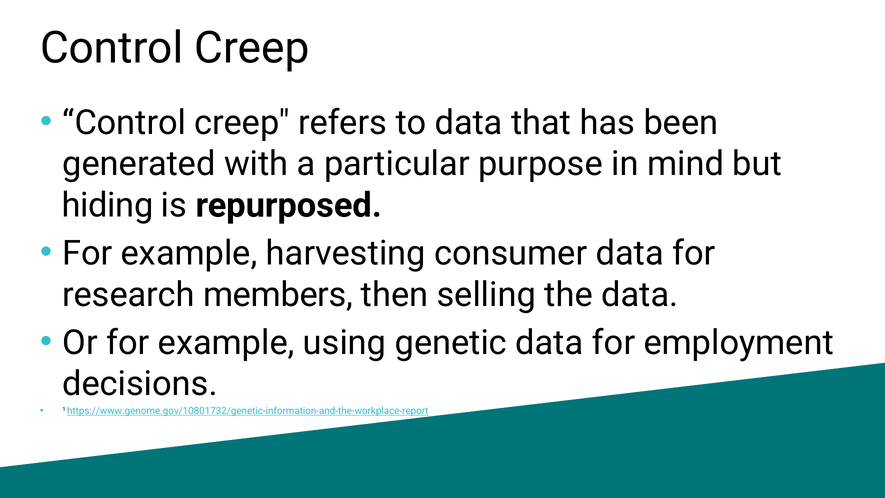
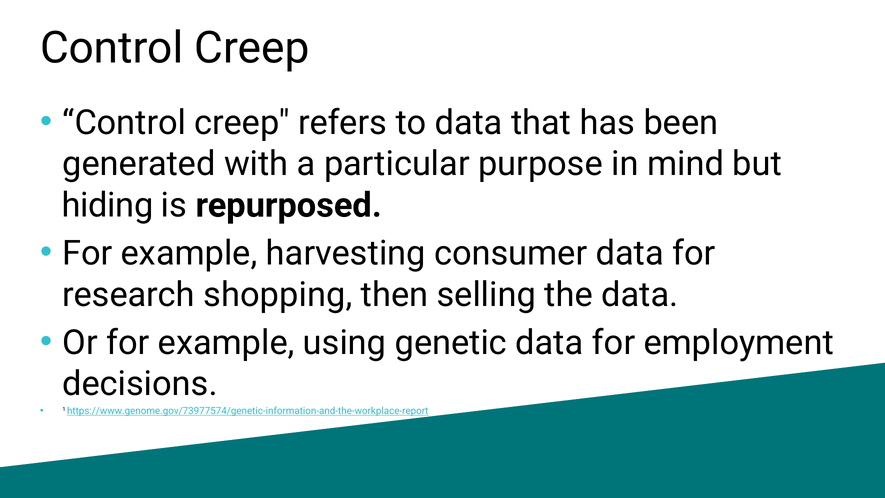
members: members -> shopping (278, 295)
https://www.genome.gov/10801732/genetic-information-and-the-workplace-report: https://www.genome.gov/10801732/genetic-information-and-the-workplace-report -> https://www.genome.gov/73977574/genetic-information-and-the-workplace-report (248, 411)
